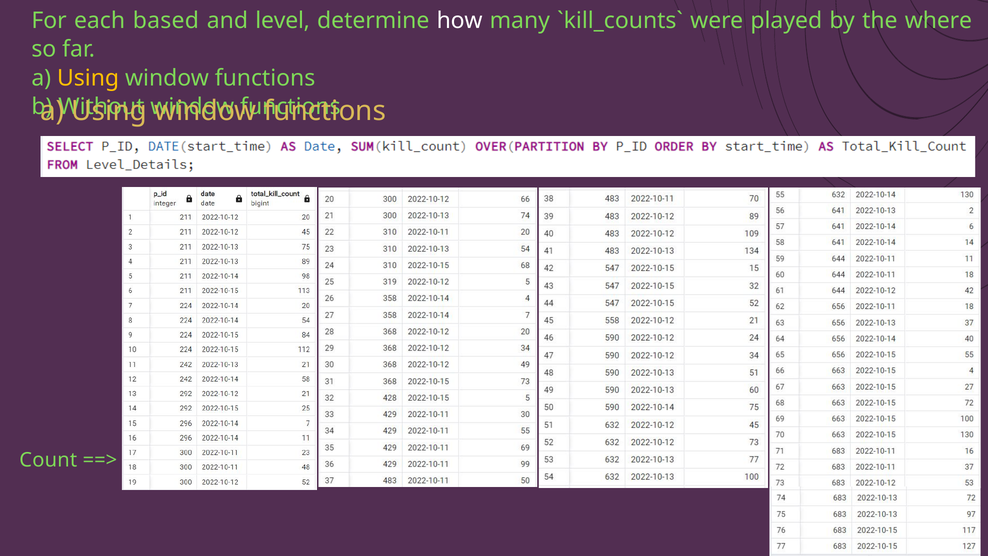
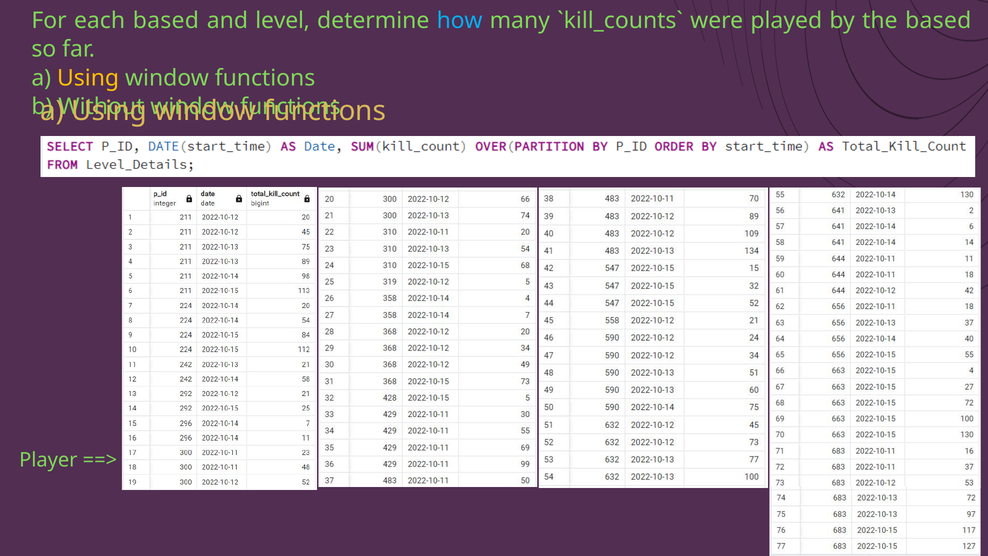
how colour: white -> light blue (460, 21)
the where: where -> based (938, 21)
Count: Count -> Player (48, 460)
